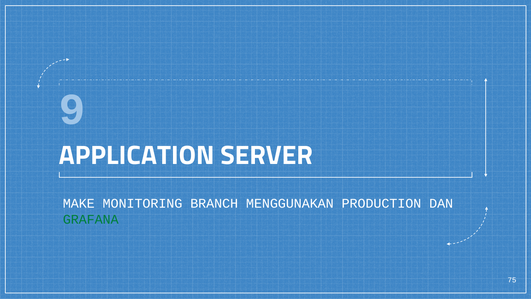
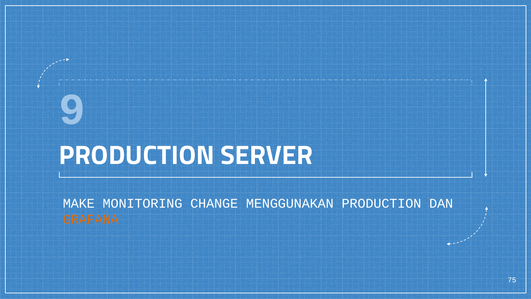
APPLICATION: APPLICATION -> PRODUCTION (137, 155)
BRANCH: BRANCH -> CHANGE (214, 203)
GRAFANA colour: green -> orange (91, 219)
